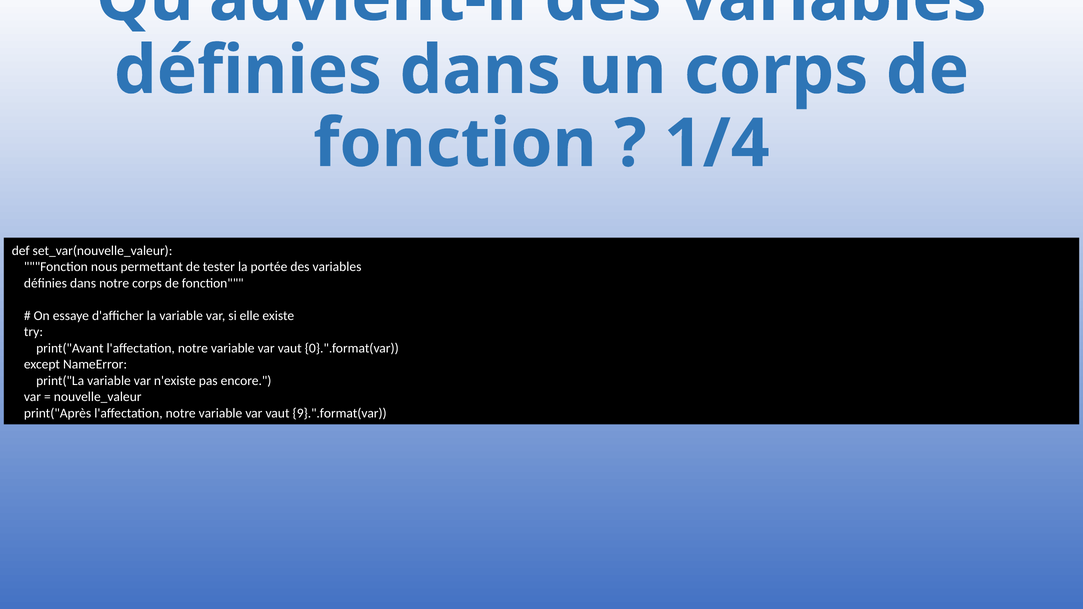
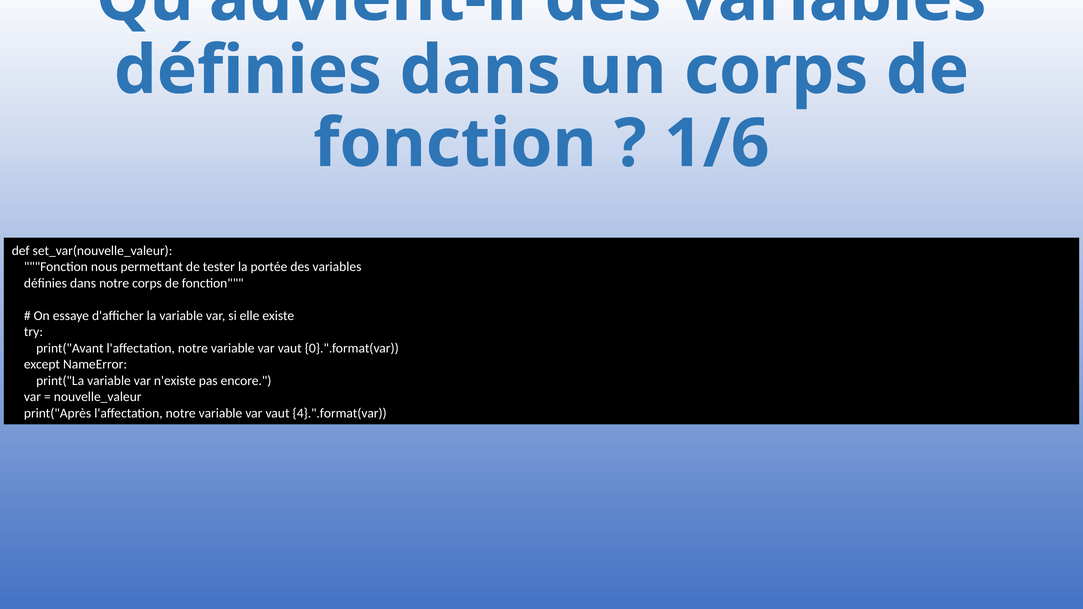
1/4: 1/4 -> 1/6 (717, 144)
9}.".format(var: 9}.".format(var -> 4}.".format(var (340, 413)
